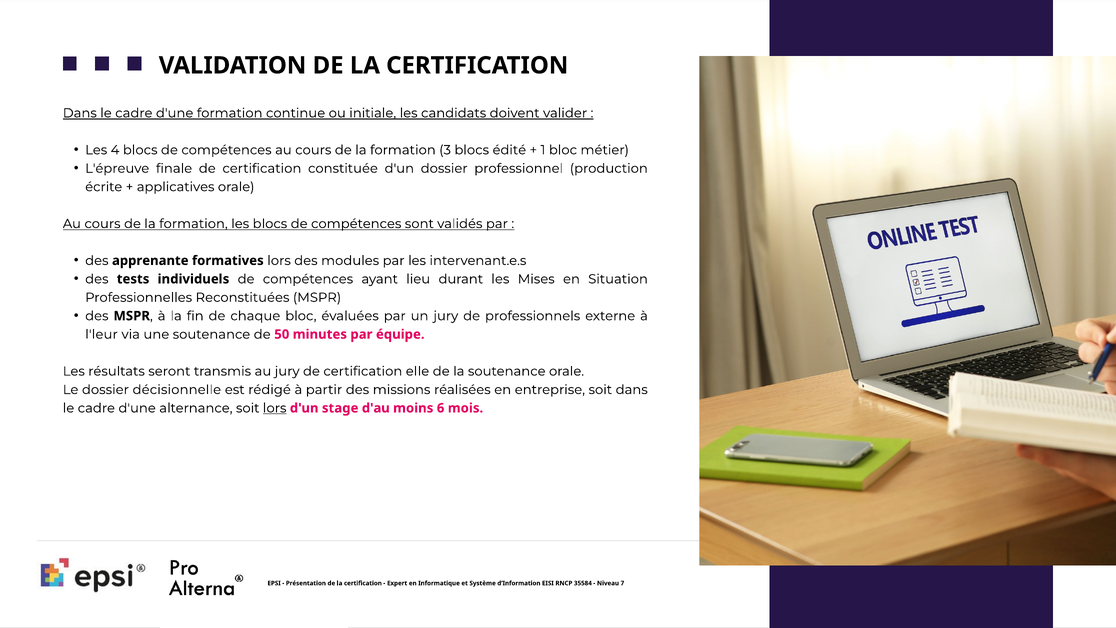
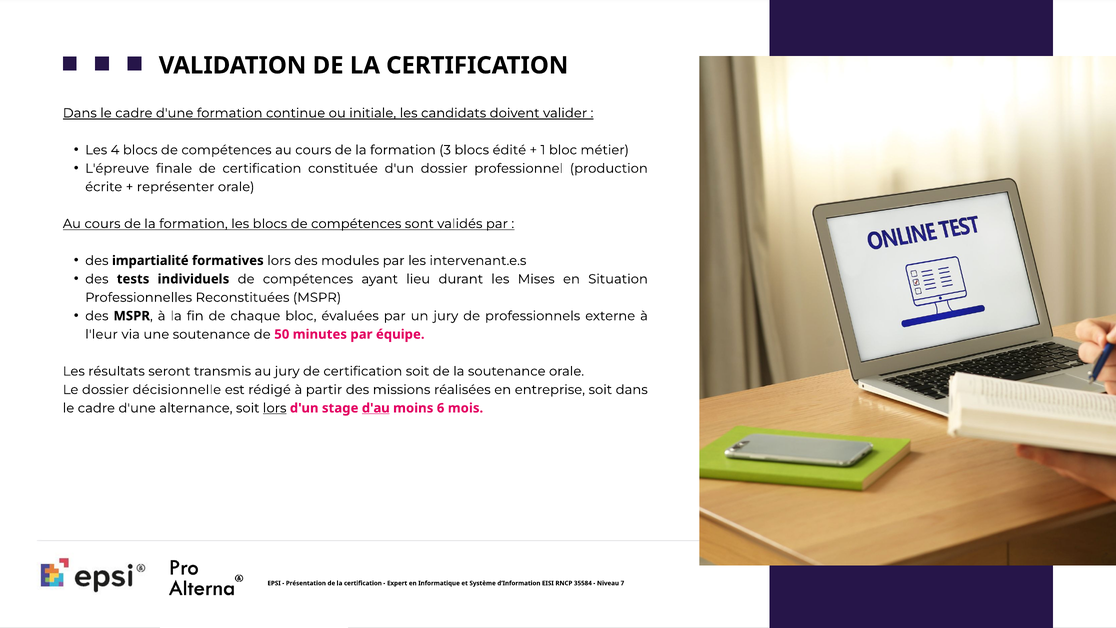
applicatives: applicatives -> représenter (176, 187)
apprenante: apprenante -> impartialité (150, 261)
certification elle: elle -> soit (418, 371)
d'au underline: none -> present (376, 408)
